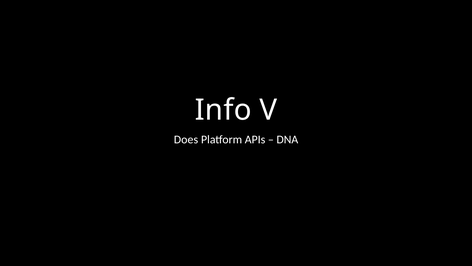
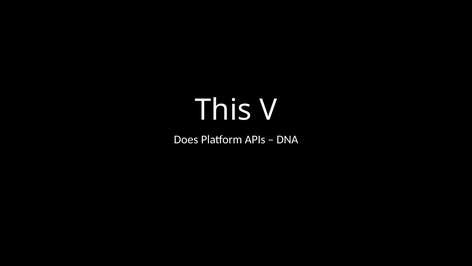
Info: Info -> This (223, 110)
